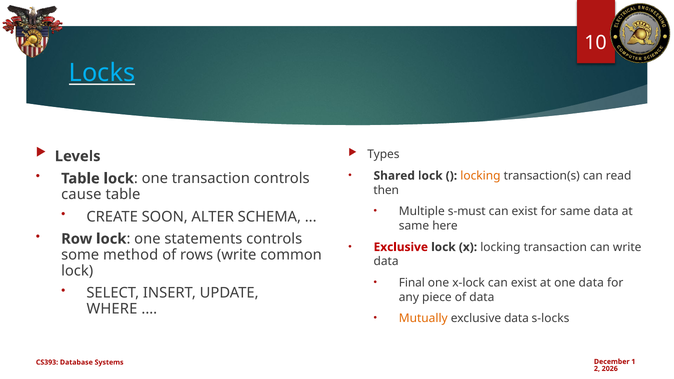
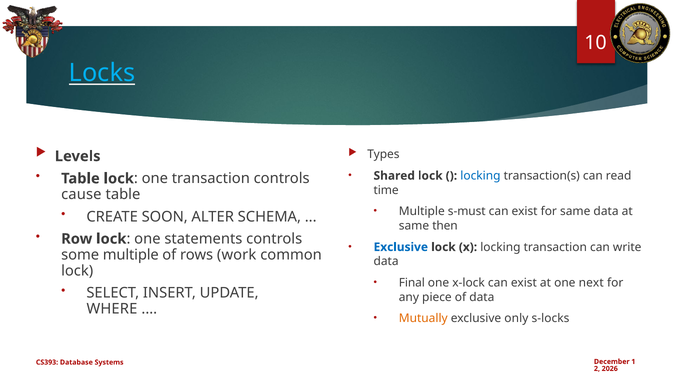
locking colour: orange -> blue (480, 176)
then: then -> time (386, 190)
here: here -> then (445, 226)
Exclusive colour: red -> blue (401, 247)
some method: method -> multiple (131, 255)
rows write: write -> work (237, 255)
one data: data -> next (591, 283)
exclusive data: data -> only (516, 319)
